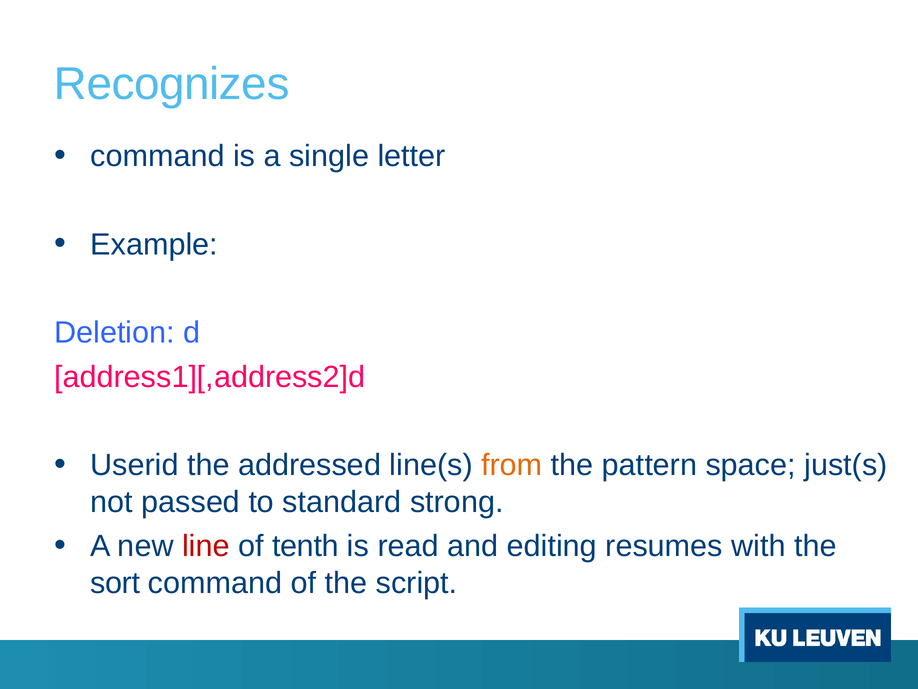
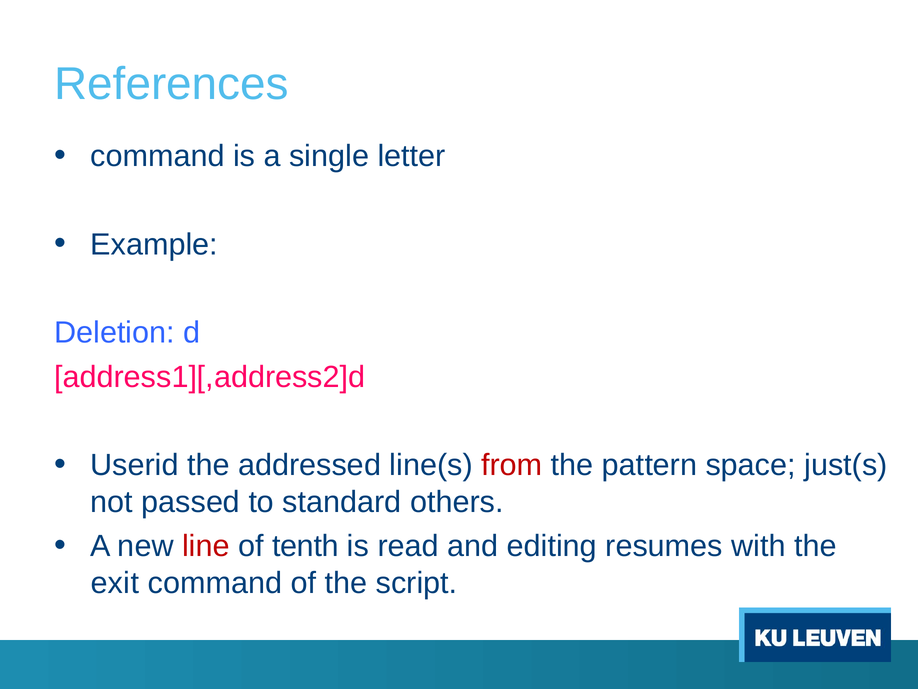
Recognizes: Recognizes -> References (171, 84)
from colour: orange -> red (512, 465)
strong: strong -> others (457, 502)
sort: sort -> exit (115, 583)
